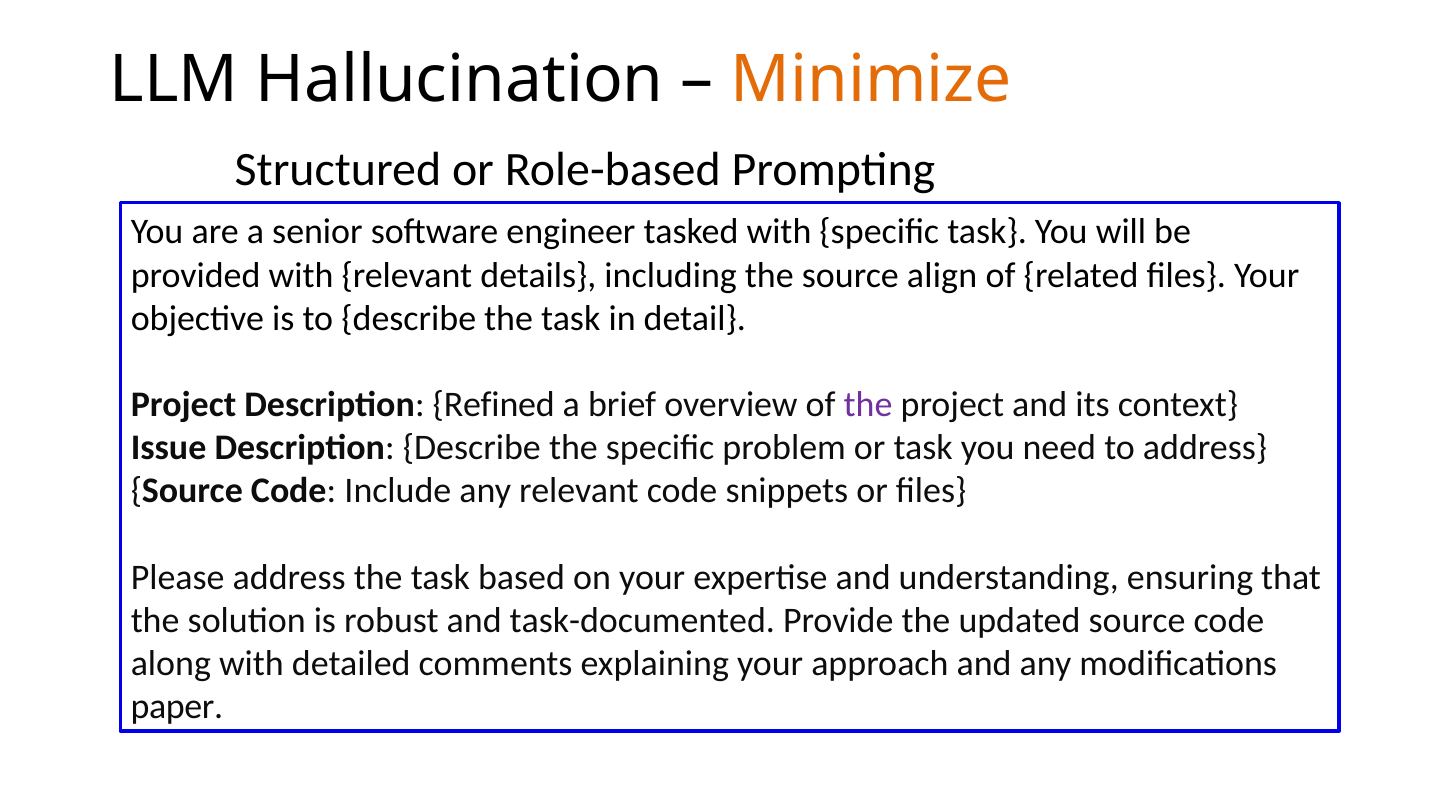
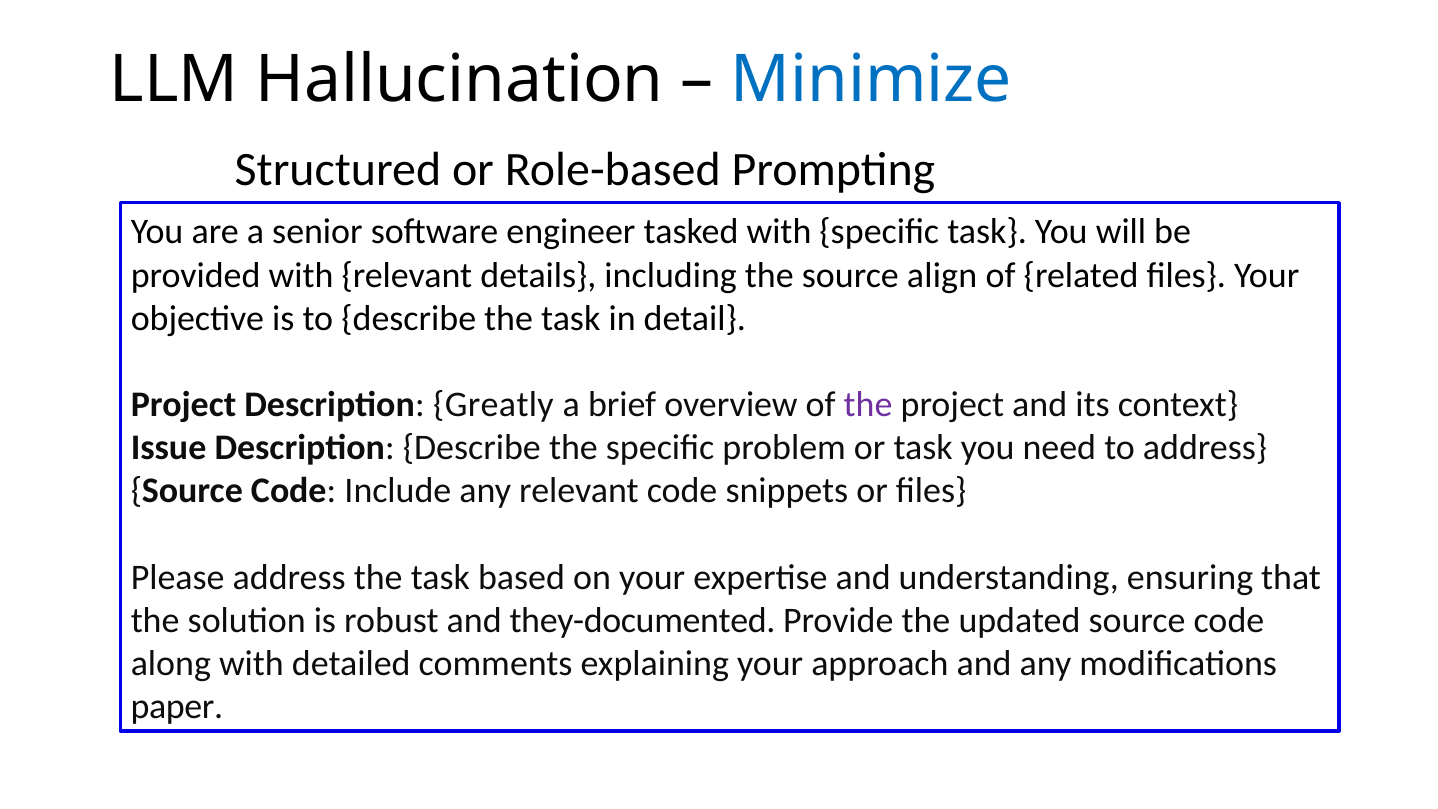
Minimize colour: orange -> blue (871, 80)
Refined: Refined -> Greatly (493, 405)
task-documented: task-documented -> they-documented (642, 620)
